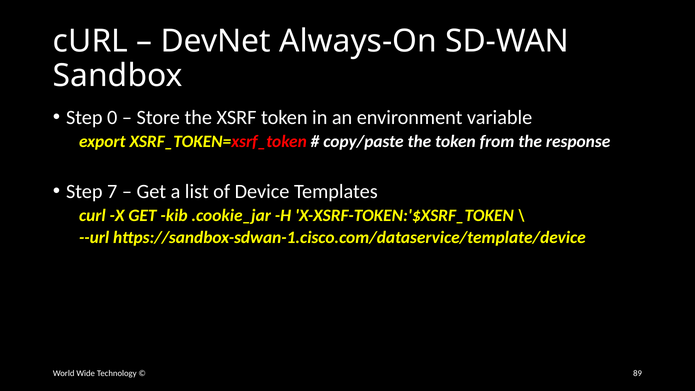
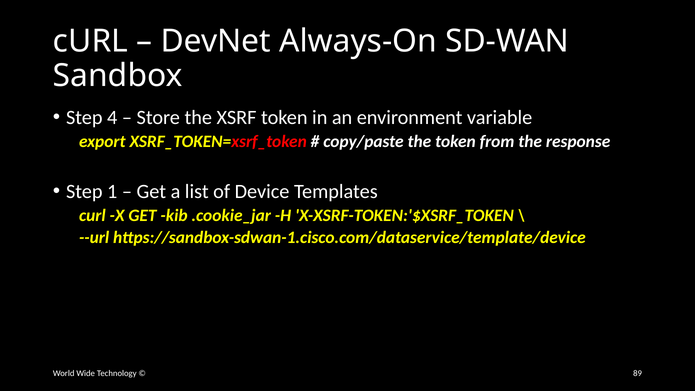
0: 0 -> 4 (112, 117)
7: 7 -> 1 (112, 191)
